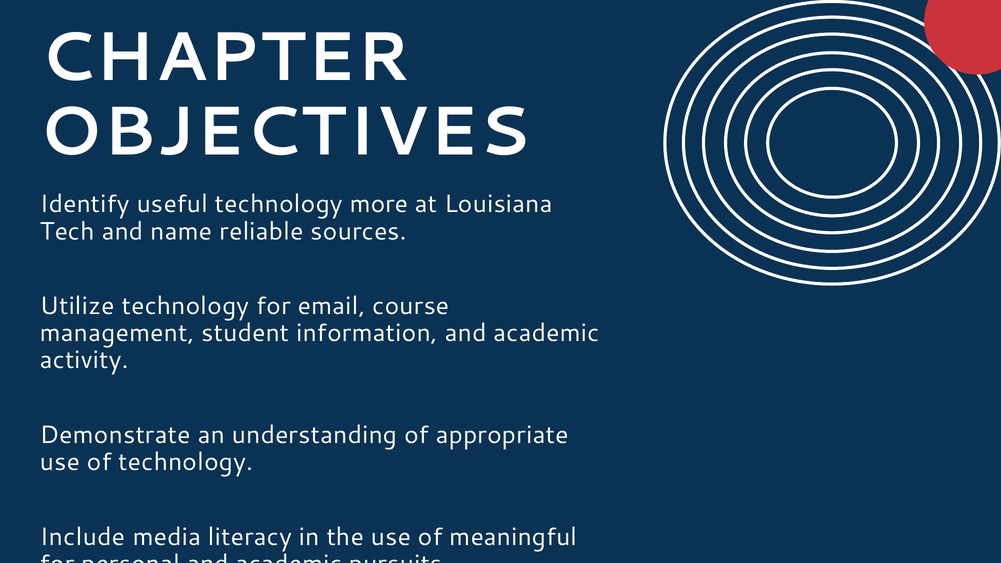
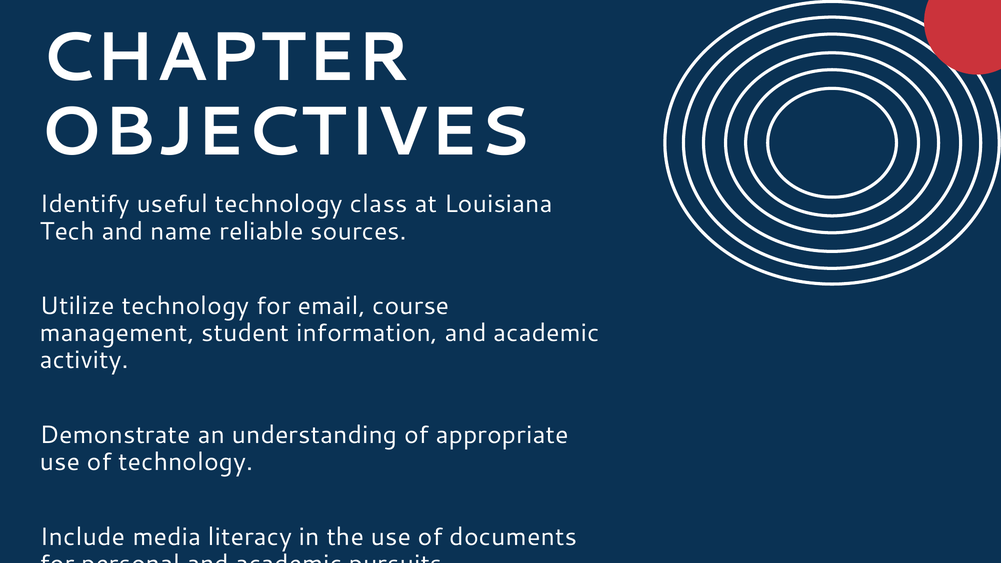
more: more -> class (379, 204)
meaningful: meaningful -> documents (513, 537)
